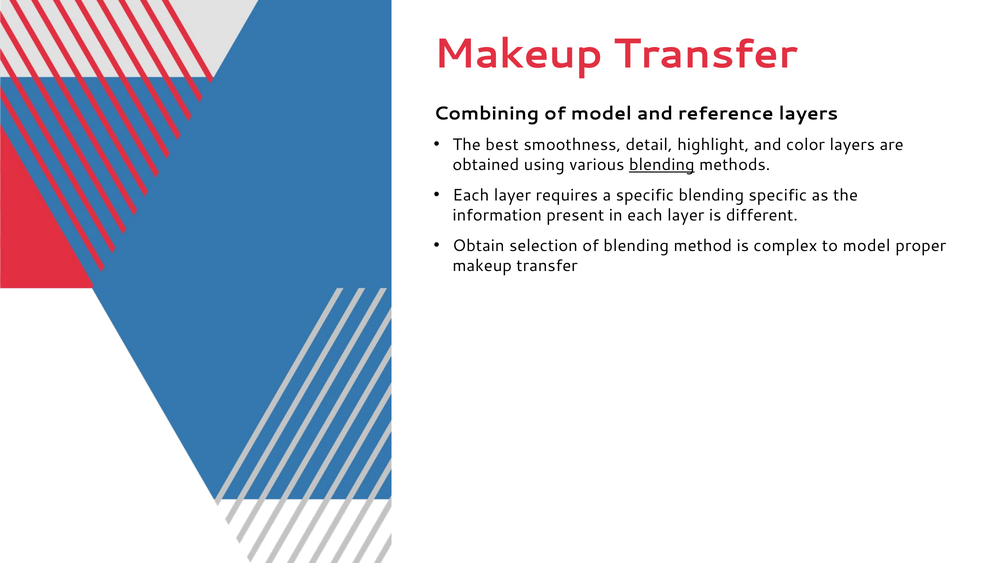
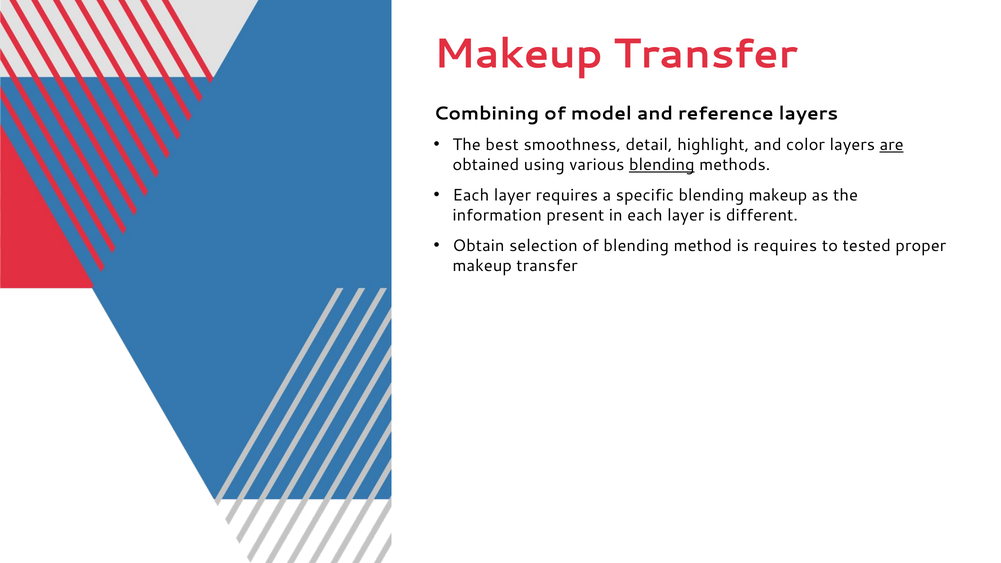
are underline: none -> present (892, 145)
blending specific: specific -> makeup (778, 195)
is complex: complex -> requires (785, 246)
to model: model -> tested (867, 246)
